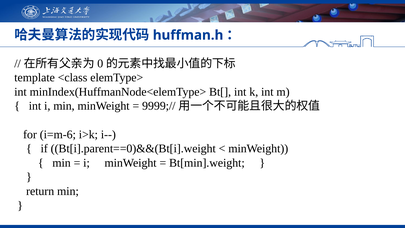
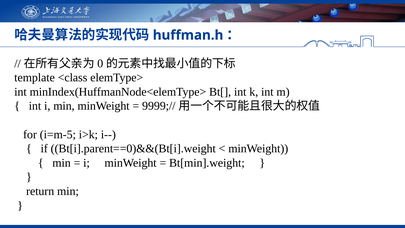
i=m-6: i=m-6 -> i=m-5 (58, 134)
